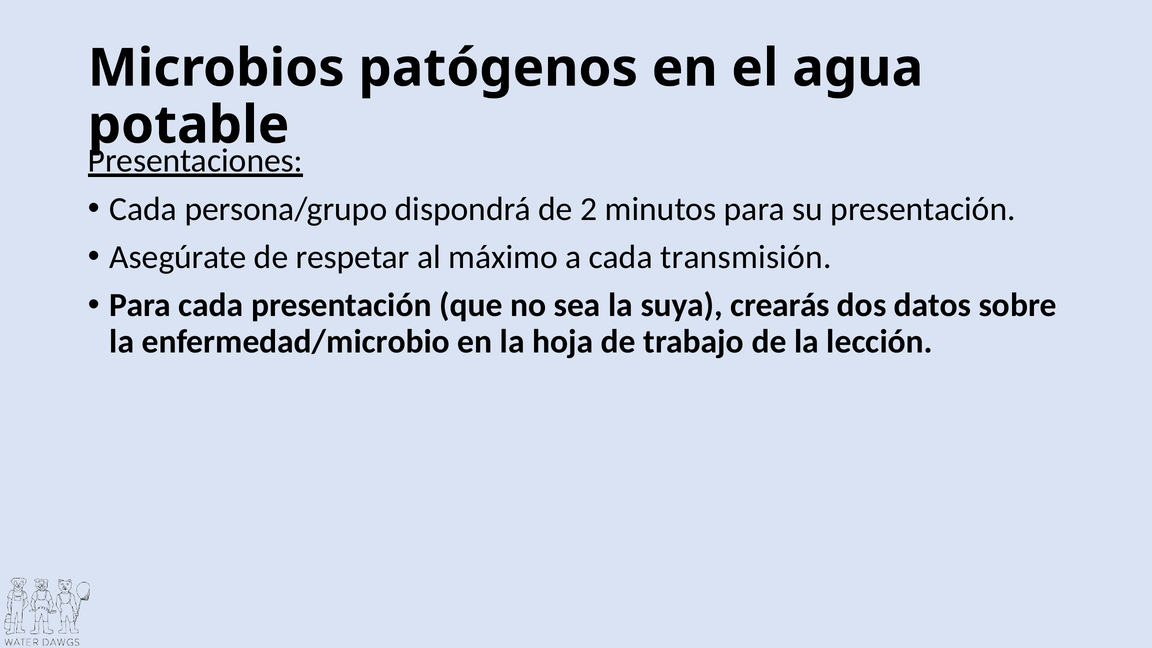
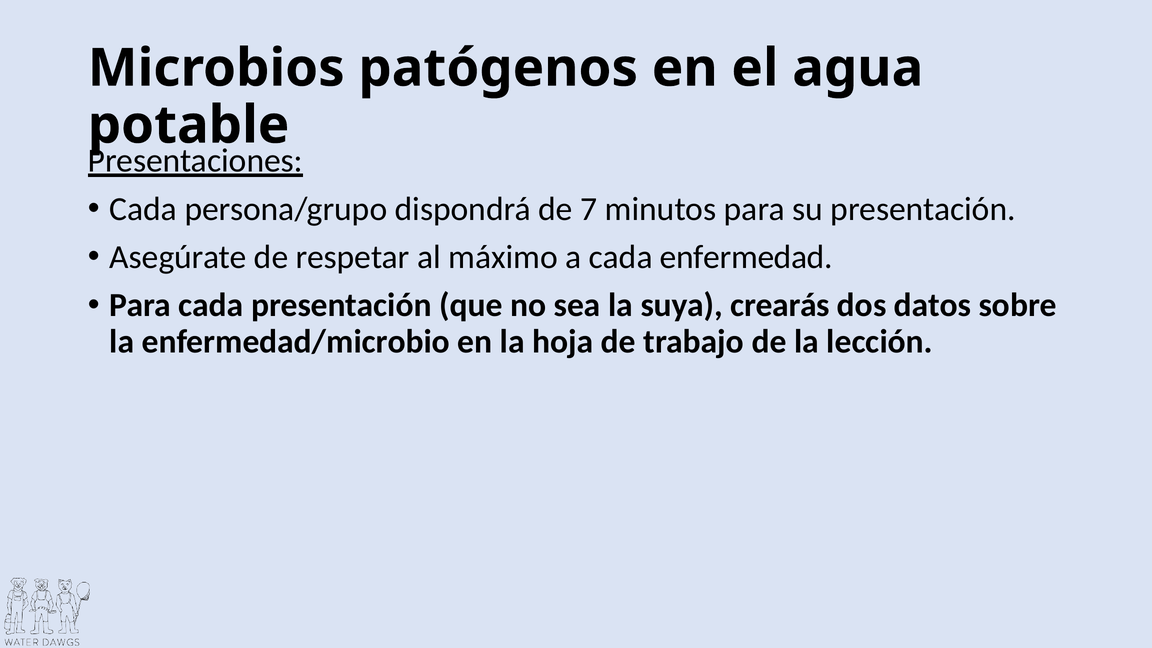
2: 2 -> 7 (589, 209)
transmisión: transmisión -> enfermedad (746, 257)
